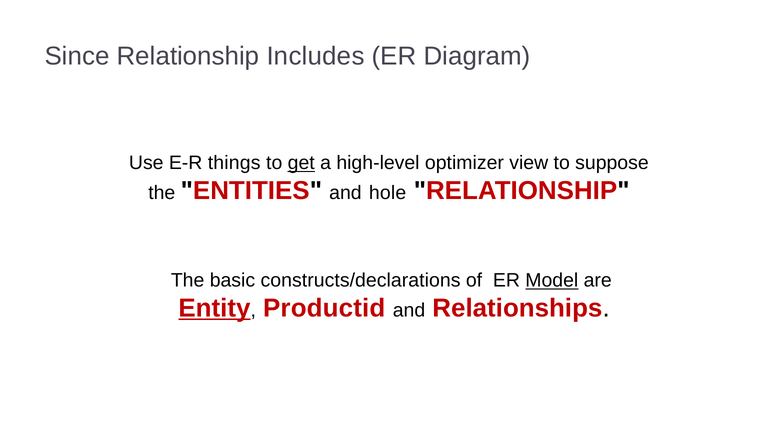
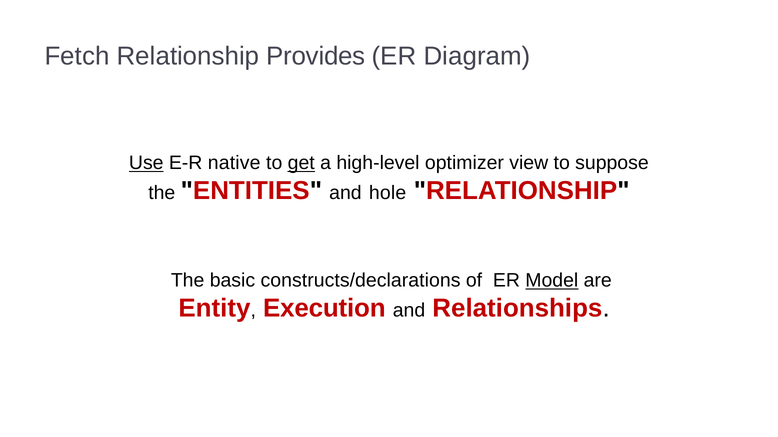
Since: Since -> Fetch (77, 56)
Includes: Includes -> Provides (316, 56)
Use underline: none -> present (146, 163)
things: things -> native (234, 163)
Entity underline: present -> none (214, 309)
Productid: Productid -> Execution (324, 309)
